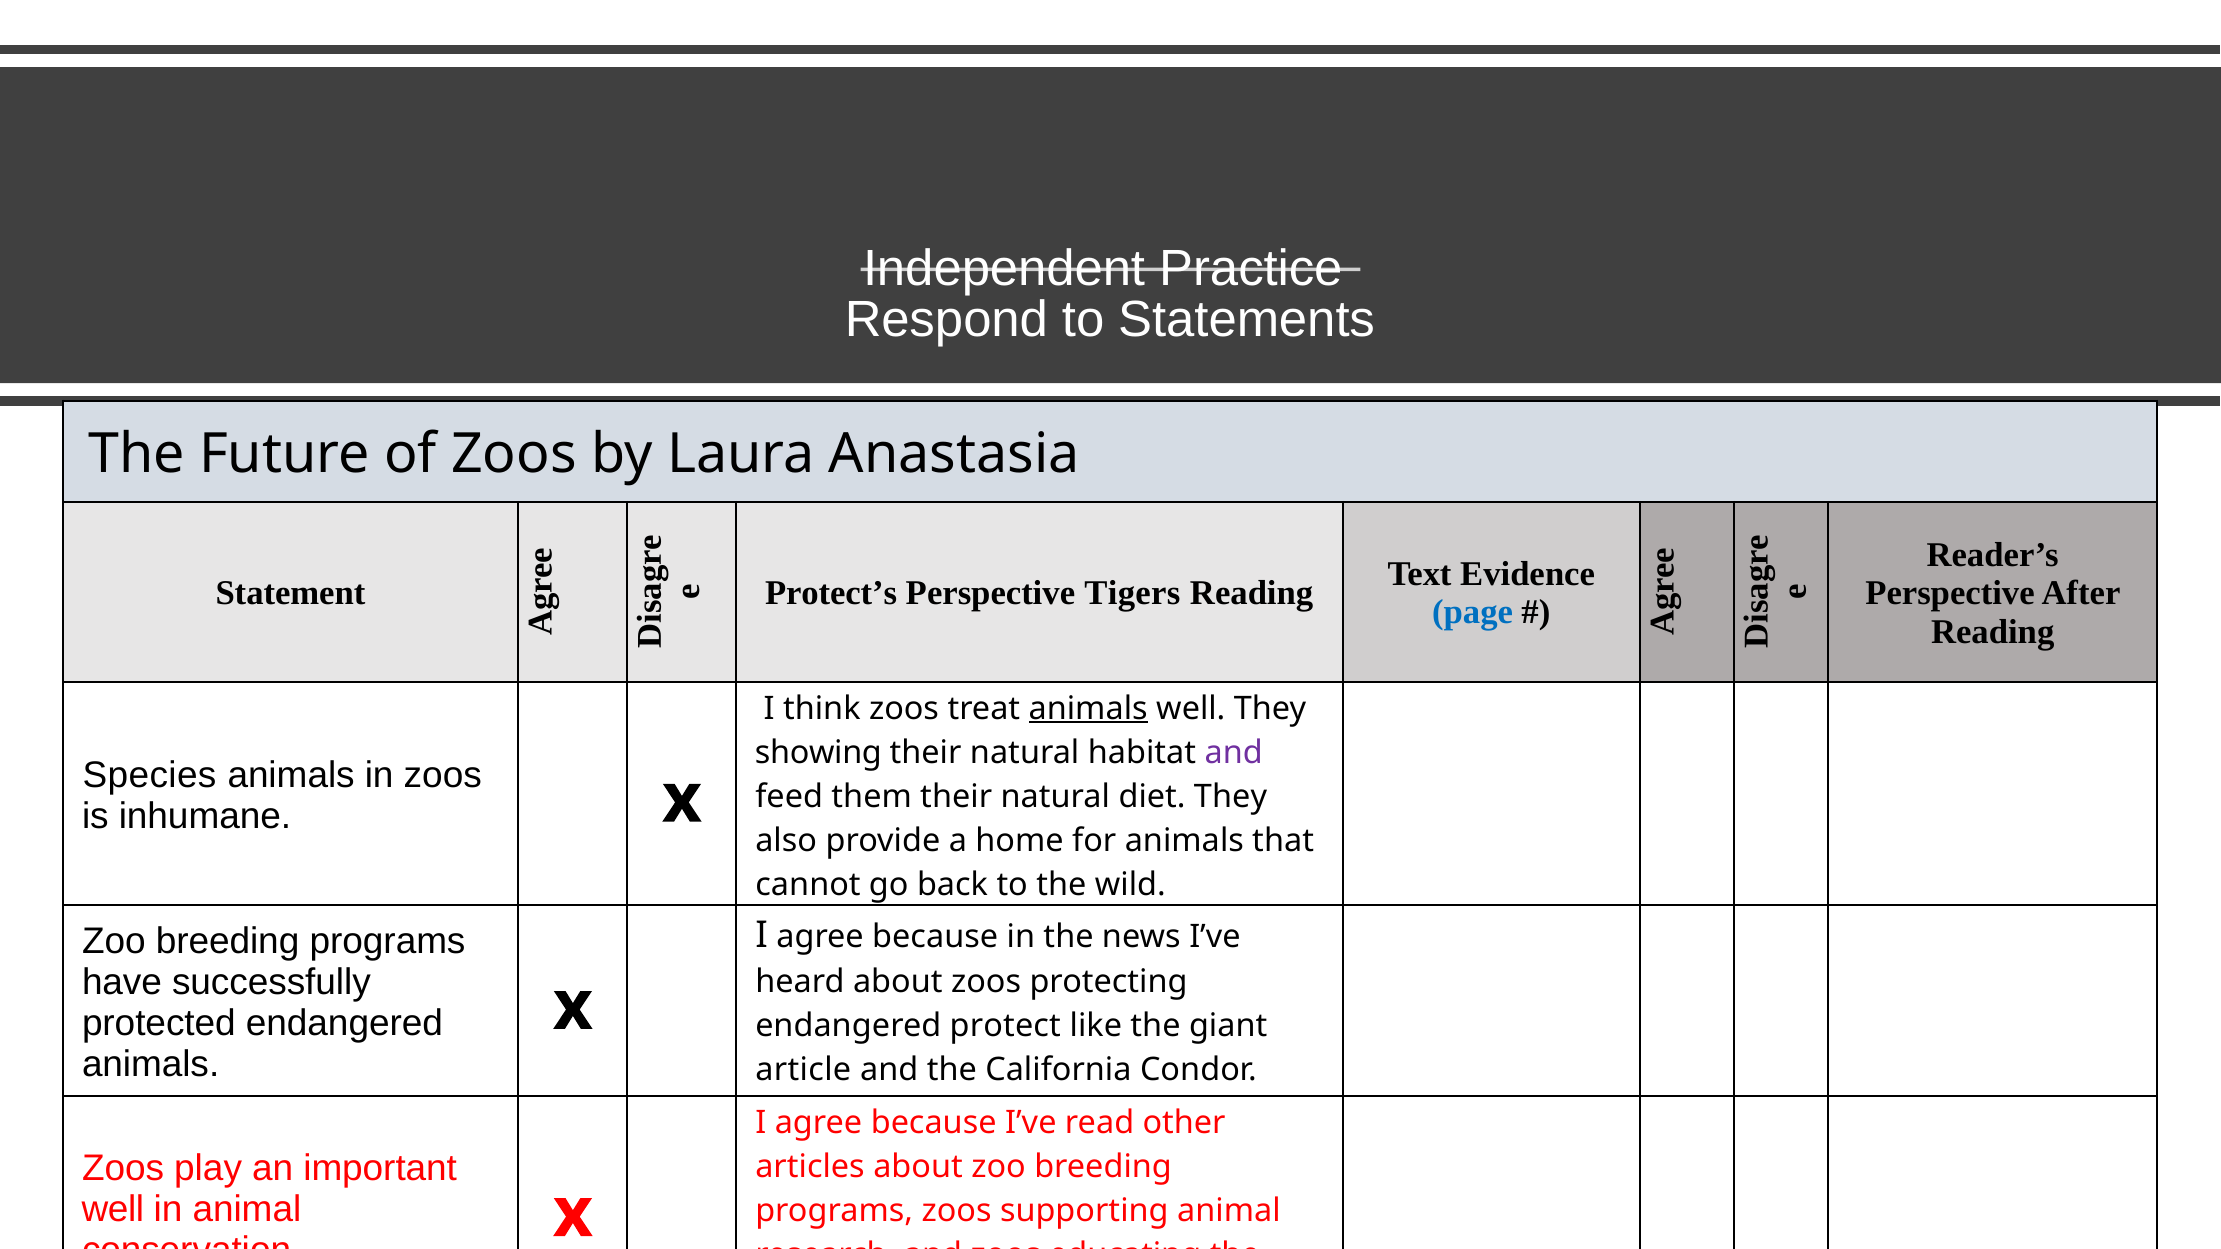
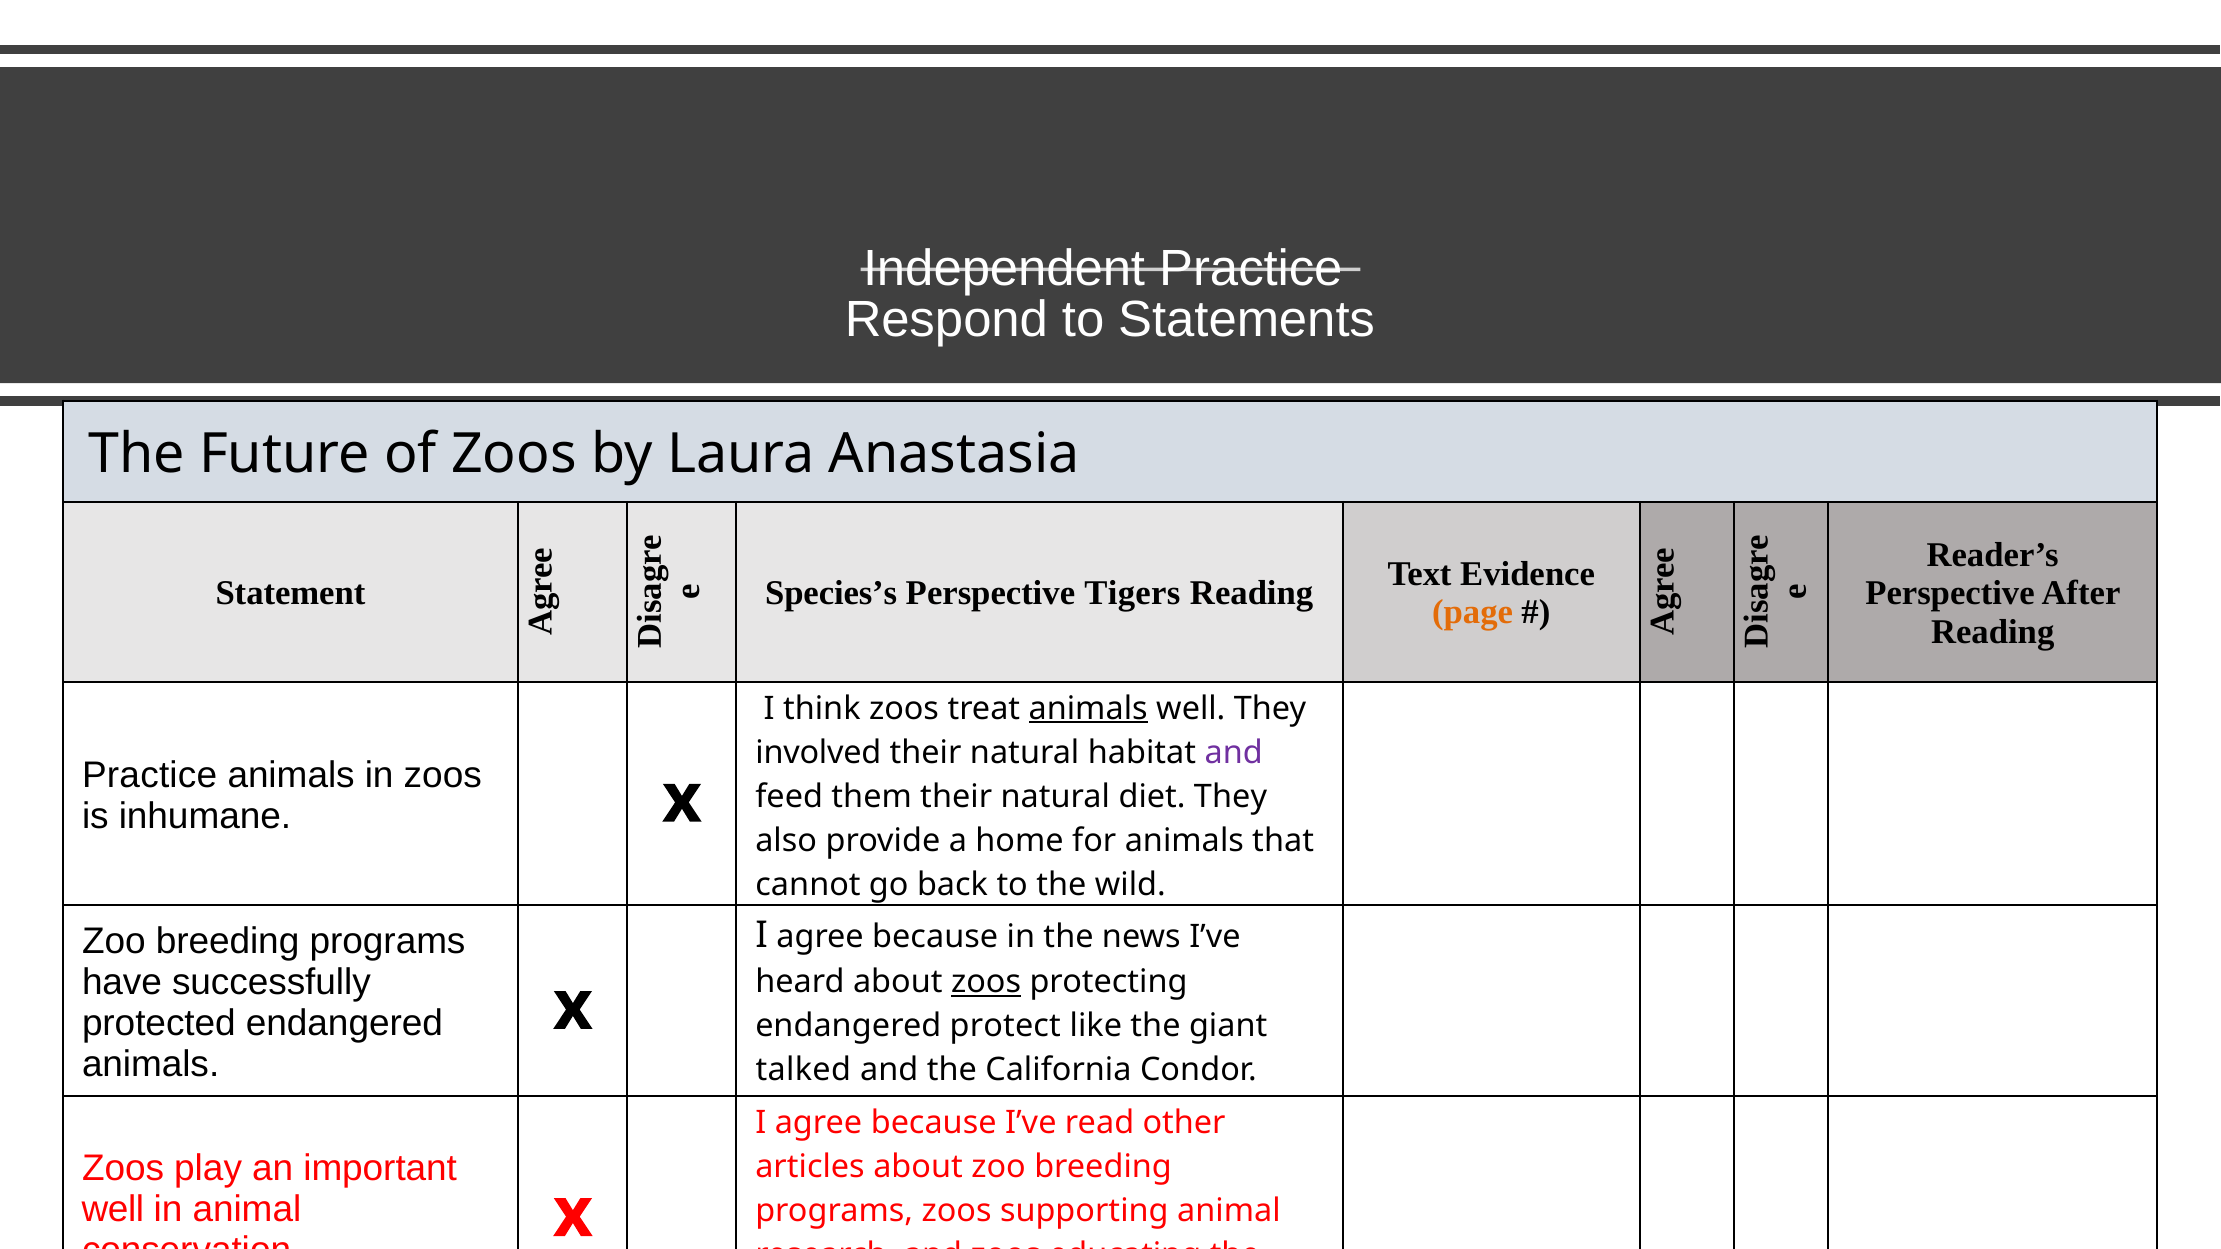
Protect’s: Protect’s -> Species’s (831, 594)
page colour: blue -> orange (1473, 613)
showing: showing -> involved (818, 753)
Species: Species -> Practice (150, 775)
zoos underline: none -> present (986, 982)
article: article -> talked (803, 1071)
